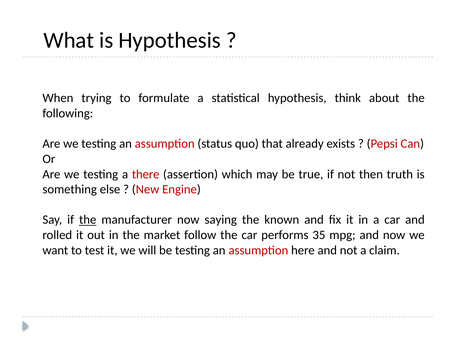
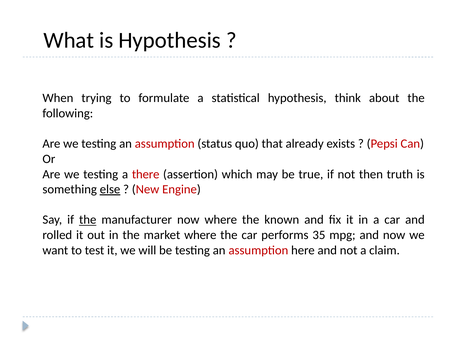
else underline: none -> present (110, 189)
now saying: saying -> where (221, 220)
market follow: follow -> where (200, 235)
